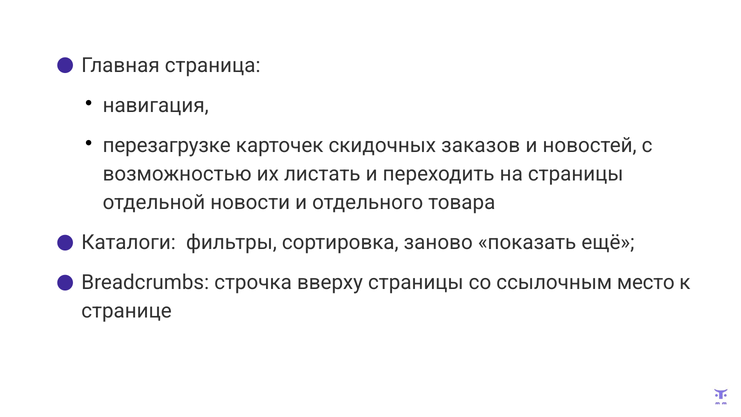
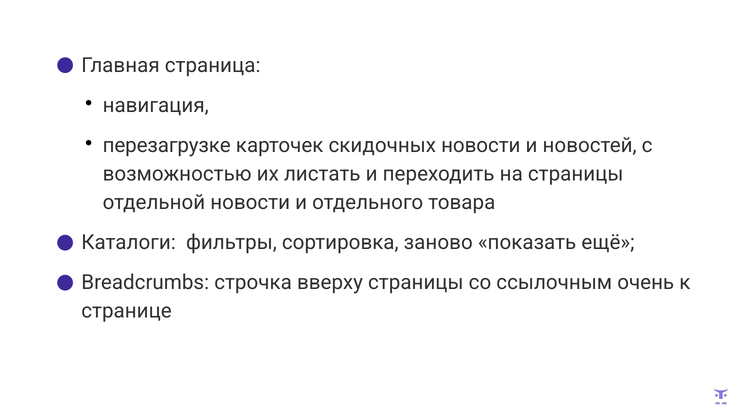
скидочных заказов: заказов -> новости (481, 146)
место: место -> очень (646, 283)
